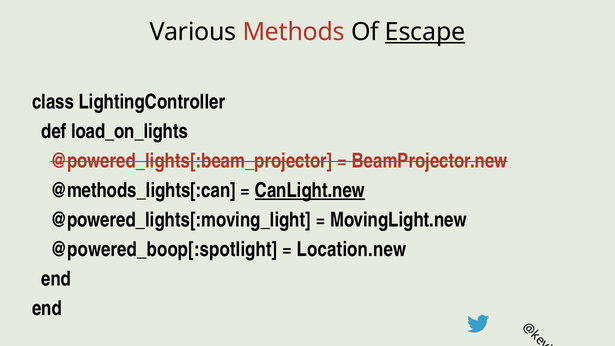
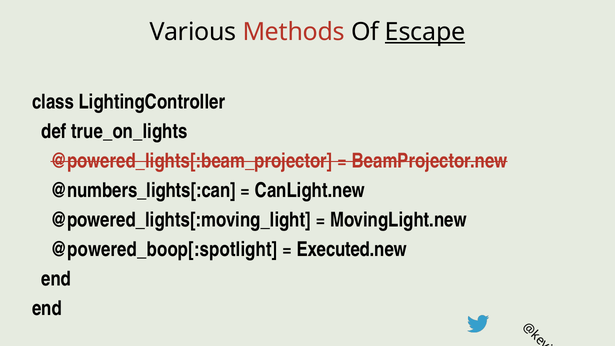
load_on_lights: load_on_lights -> true_on_lights (129, 131)
@methods_lights[:can: @methods_lights[:can -> @numbers_lights[:can (143, 190)
CanLight.new underline: present -> none (310, 190)
Location.new: Location.new -> Executed.new (352, 249)
